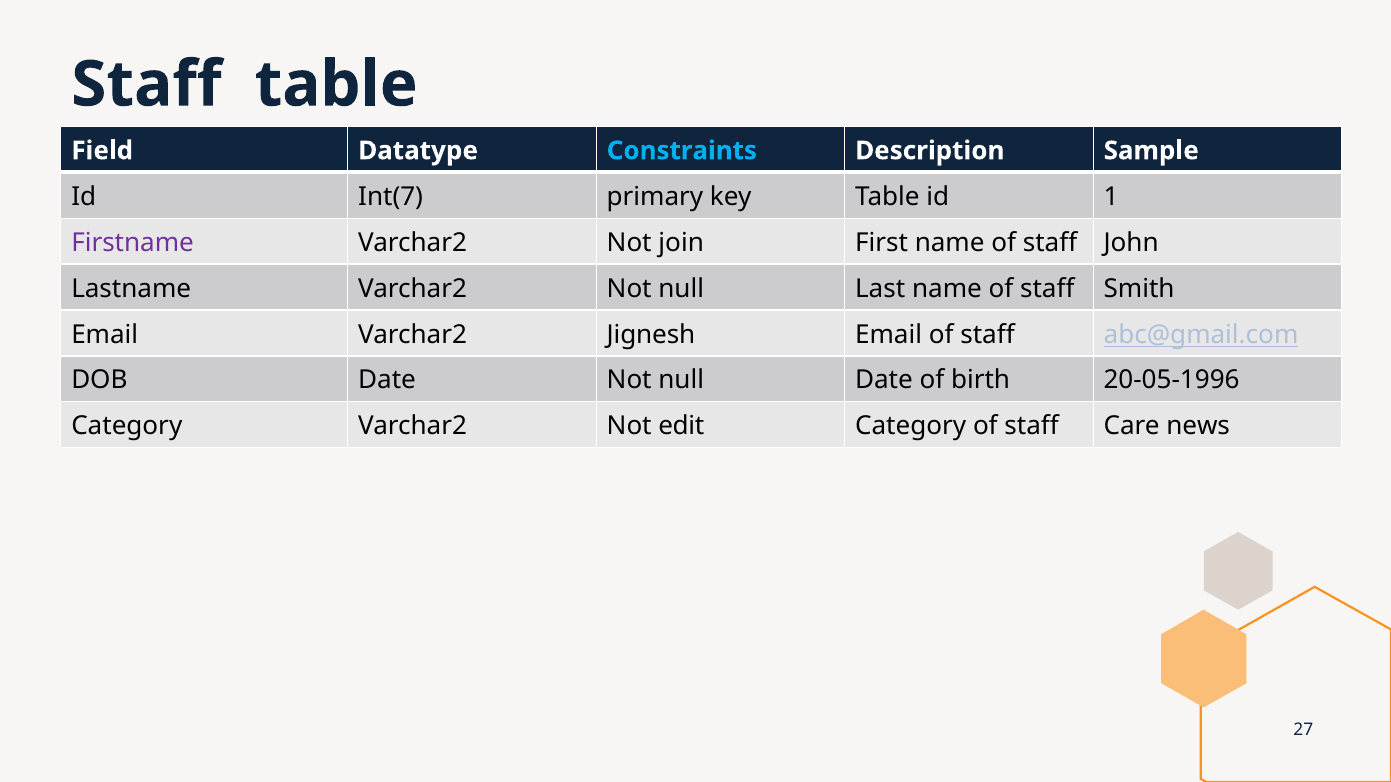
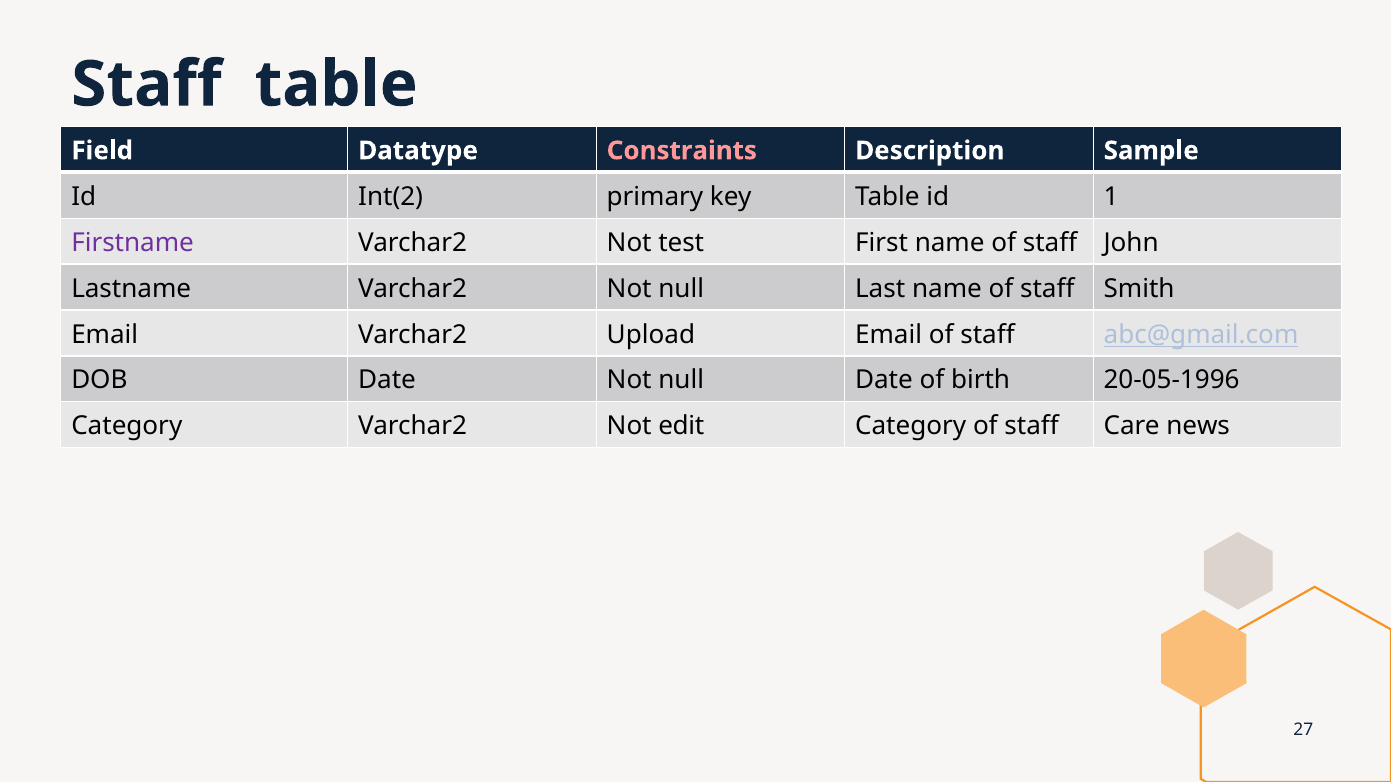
Constraints colour: light blue -> pink (682, 151)
Int(7: Int(7 -> Int(2 (391, 197)
join: join -> test (681, 243)
Jignesh: Jignesh -> Upload (651, 335)
